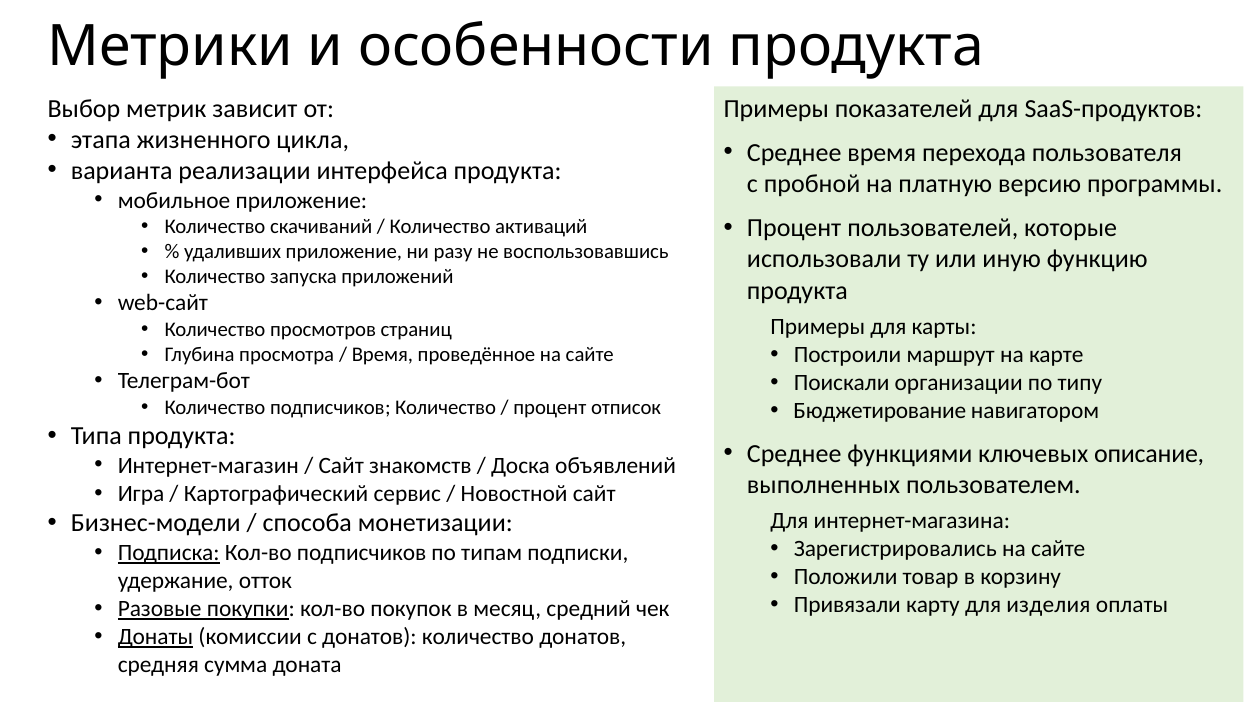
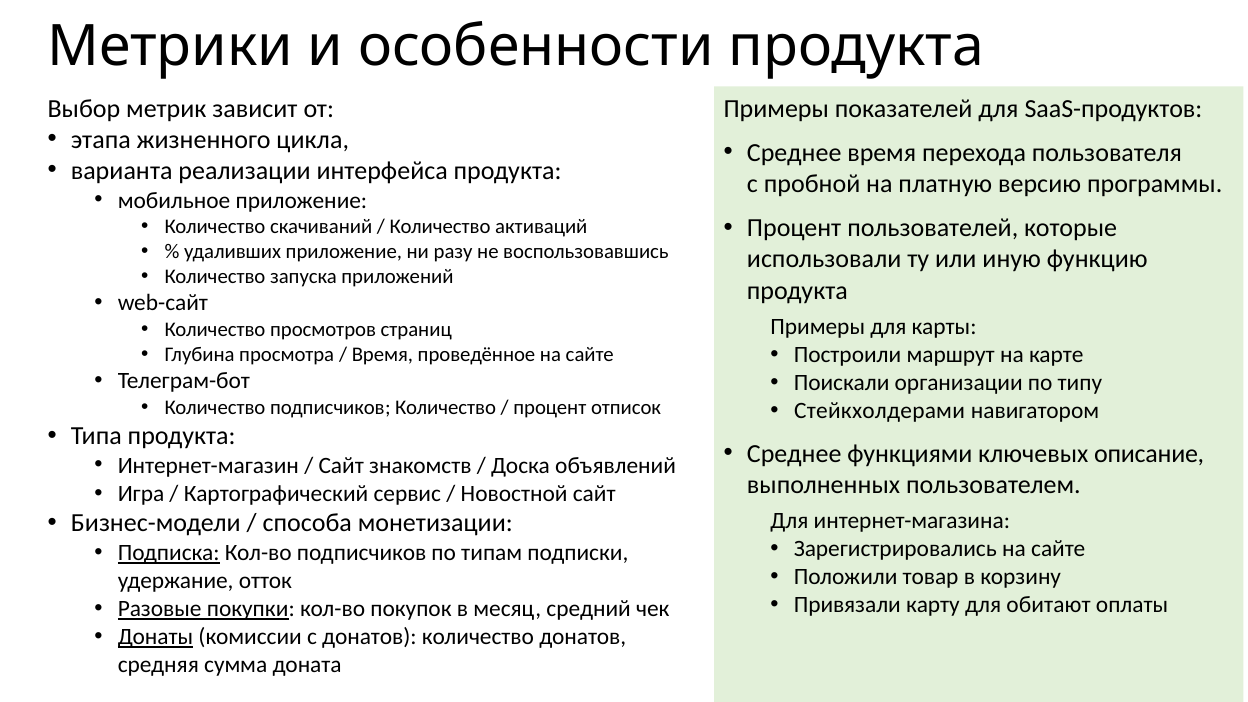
Бюджетирование: Бюджетирование -> Стейкхолдерами (880, 411)
изделия: изделия -> обитают (1048, 605)
